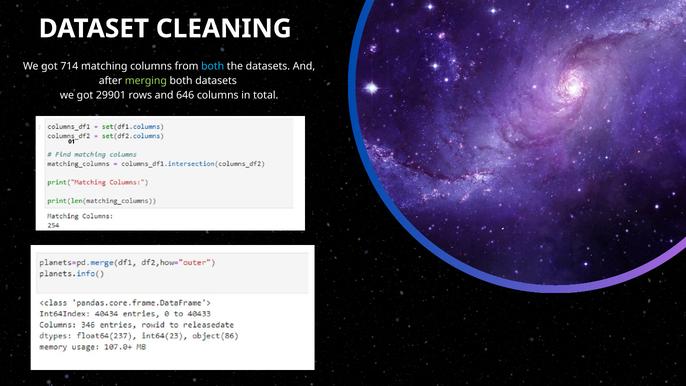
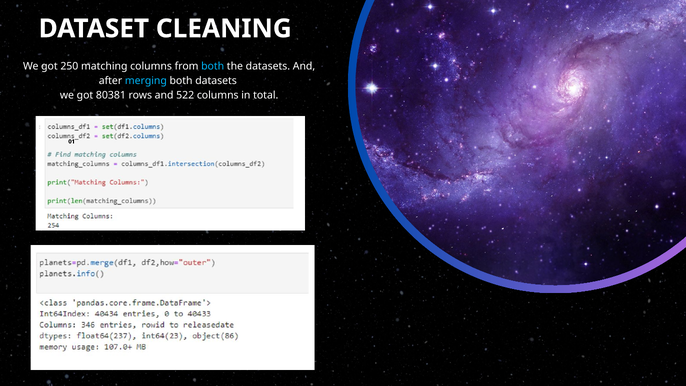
714: 714 -> 250 (69, 66)
merging colour: light green -> light blue (146, 81)
29901: 29901 -> 80381 (111, 95)
646: 646 -> 522 (185, 95)
